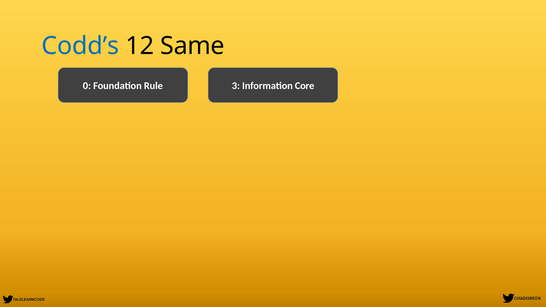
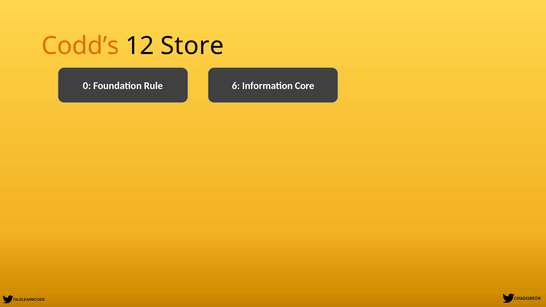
Codd’s colour: blue -> orange (80, 46)
Same: Same -> Store (192, 46)
3: 3 -> 6 (236, 86)
